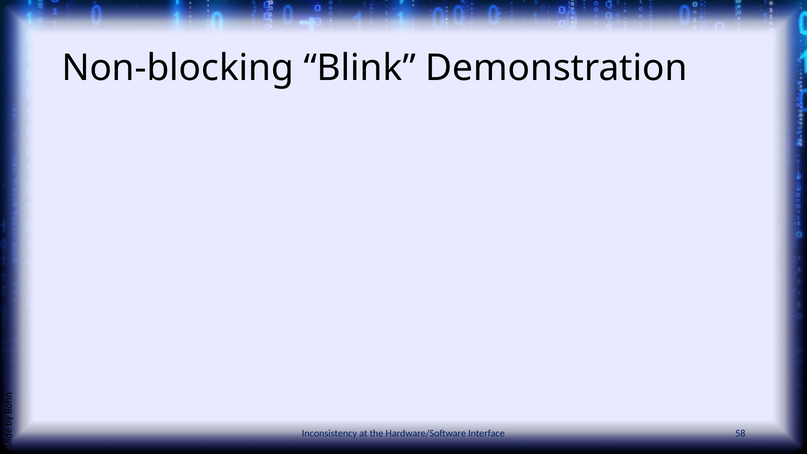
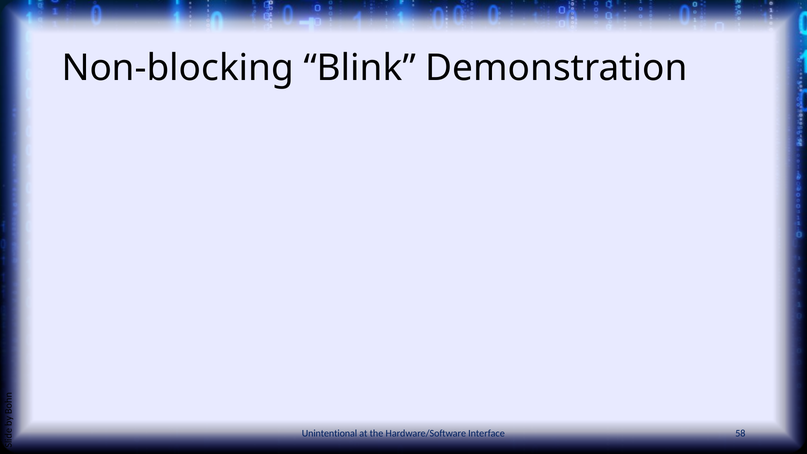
Inconsistency: Inconsistency -> Unintentional (329, 433)
